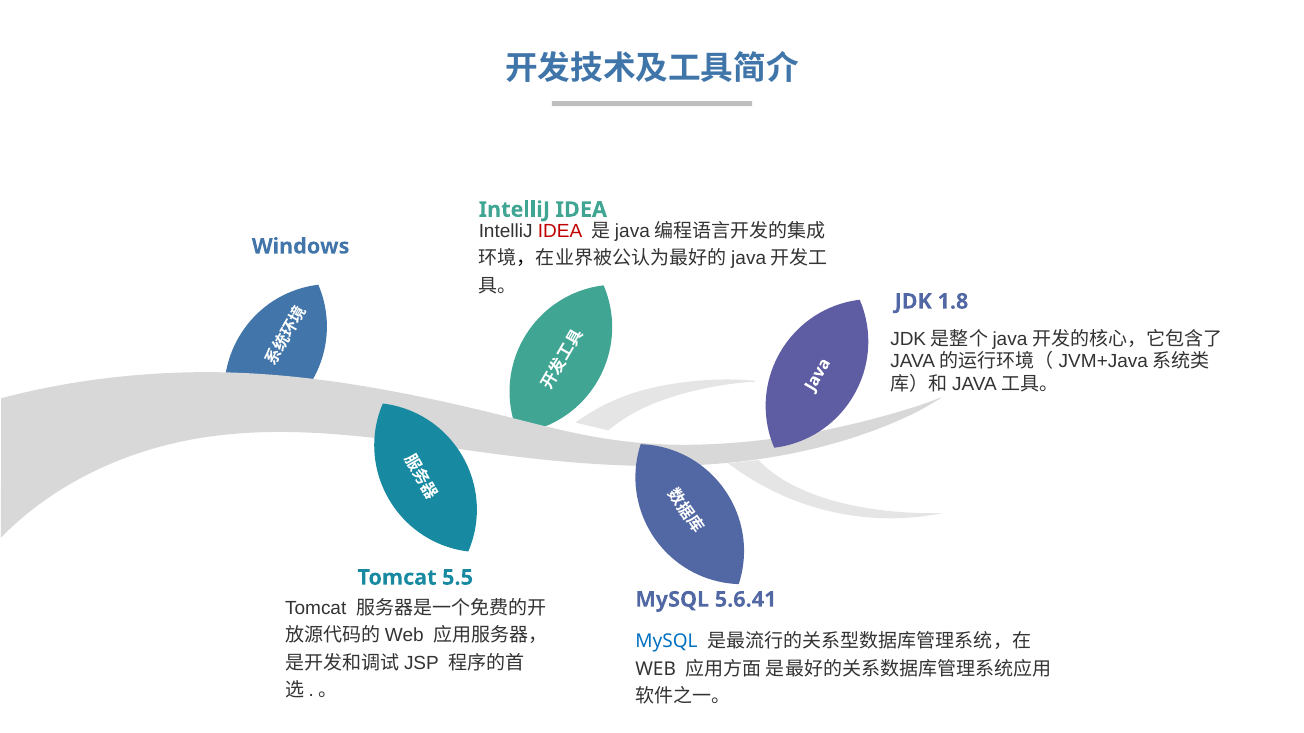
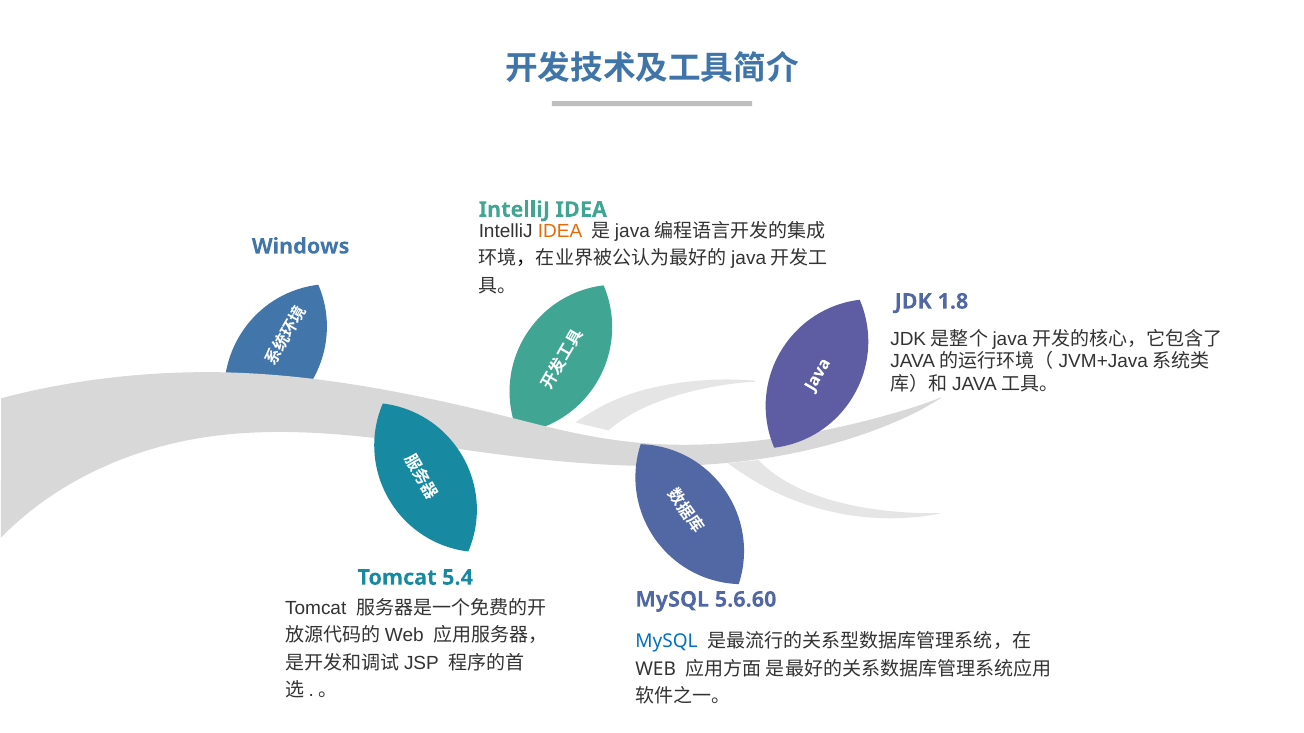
IDEA colour: red -> orange (560, 231)
5.5: 5.5 -> 5.4 (458, 578)
5.6.41: 5.6.41 -> 5.6.60 (746, 600)
